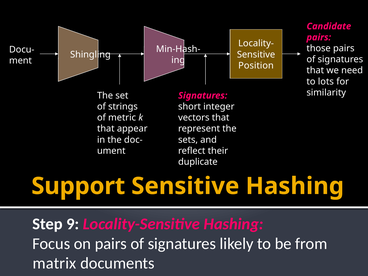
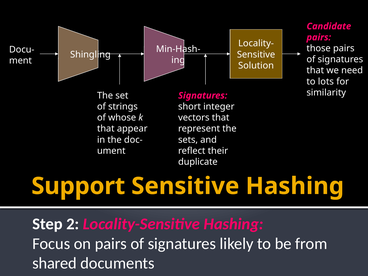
Position: Position -> Solution (256, 66)
metric: metric -> whose (122, 118)
9: 9 -> 2 (73, 224)
matrix: matrix -> shared (55, 263)
